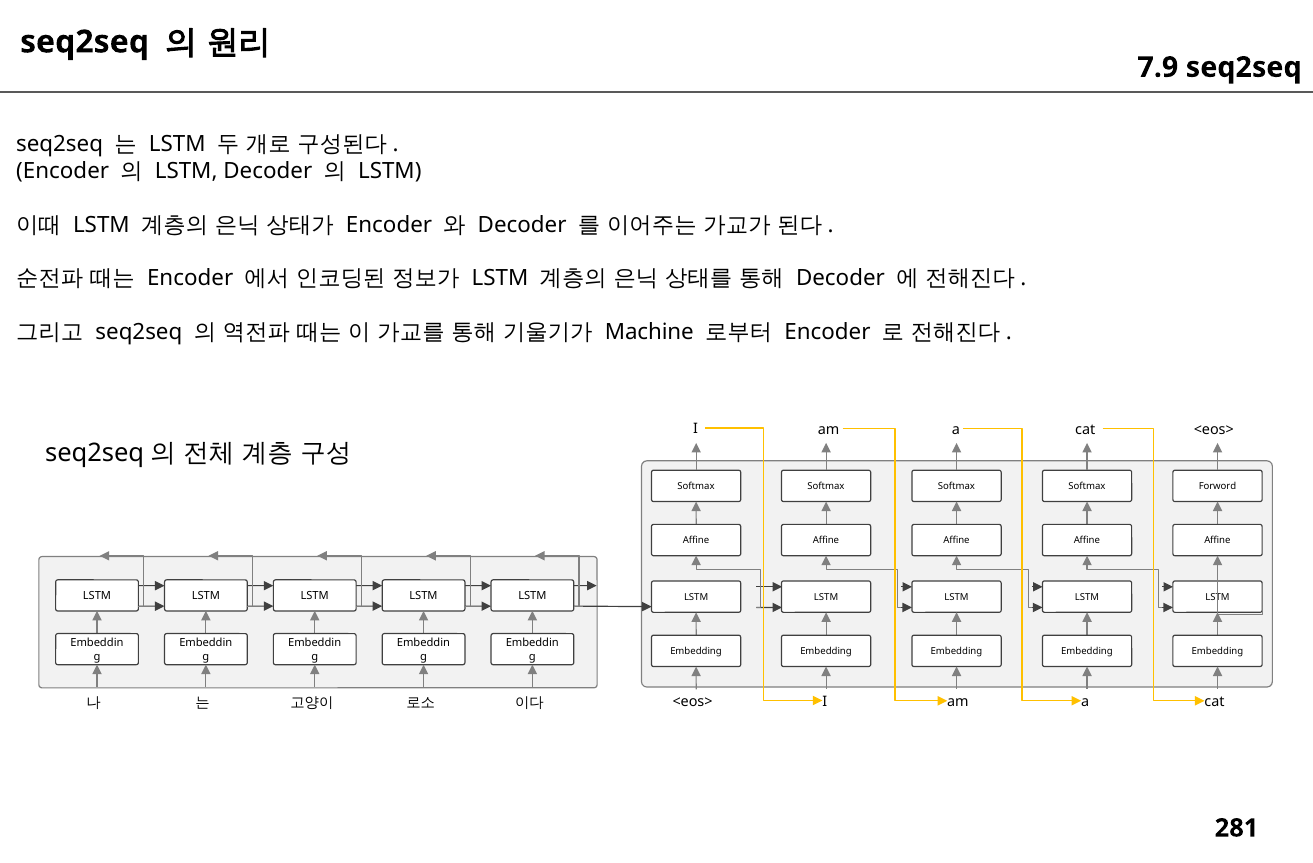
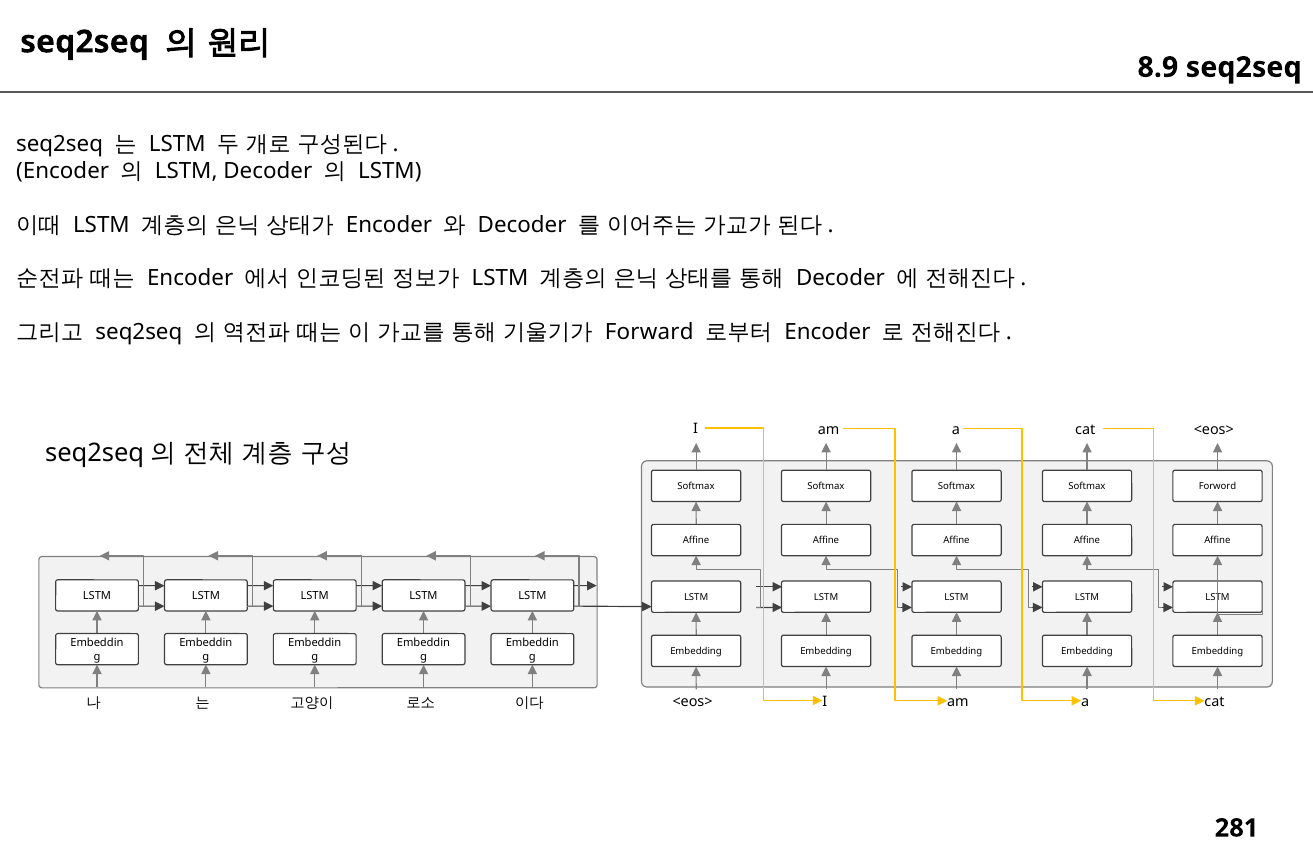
7.9: 7.9 -> 8.9 (1158, 67)
Machine: Machine -> Forward (649, 332)
